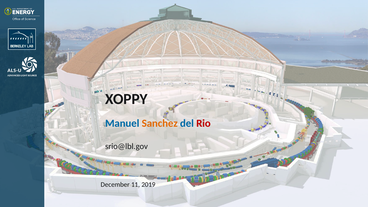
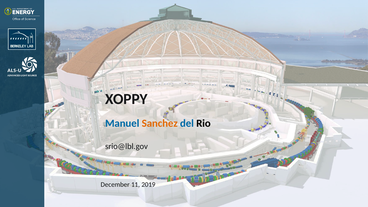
Rio colour: red -> black (203, 123)
